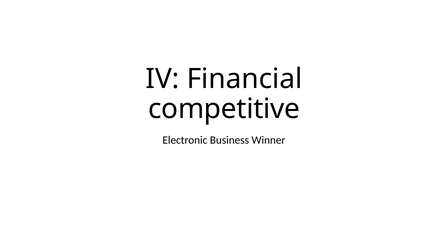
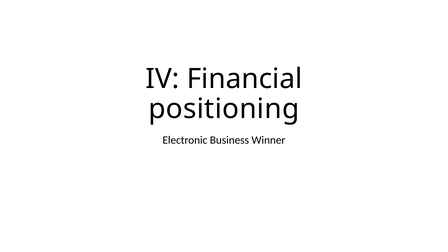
competitive: competitive -> positioning (224, 109)
